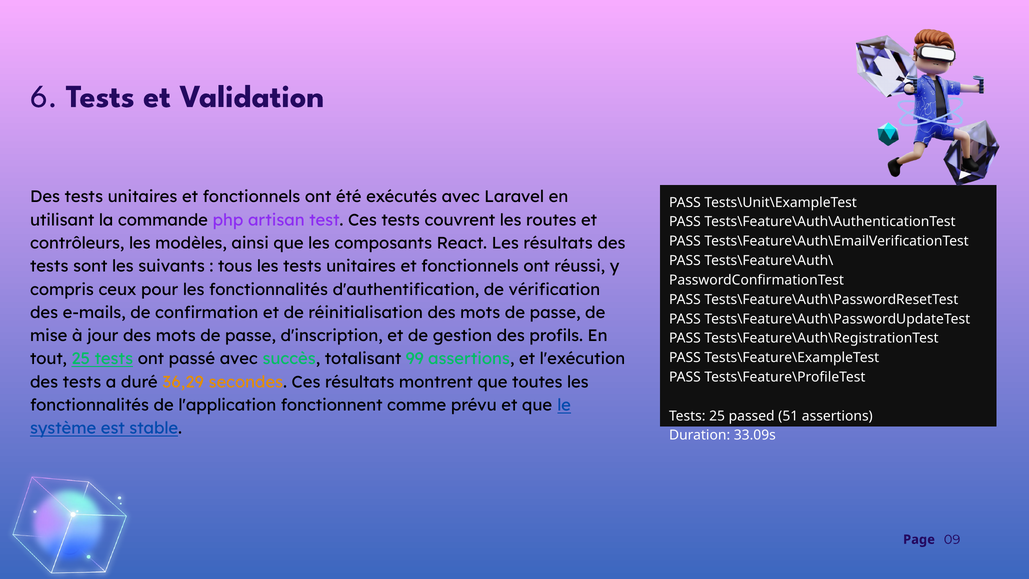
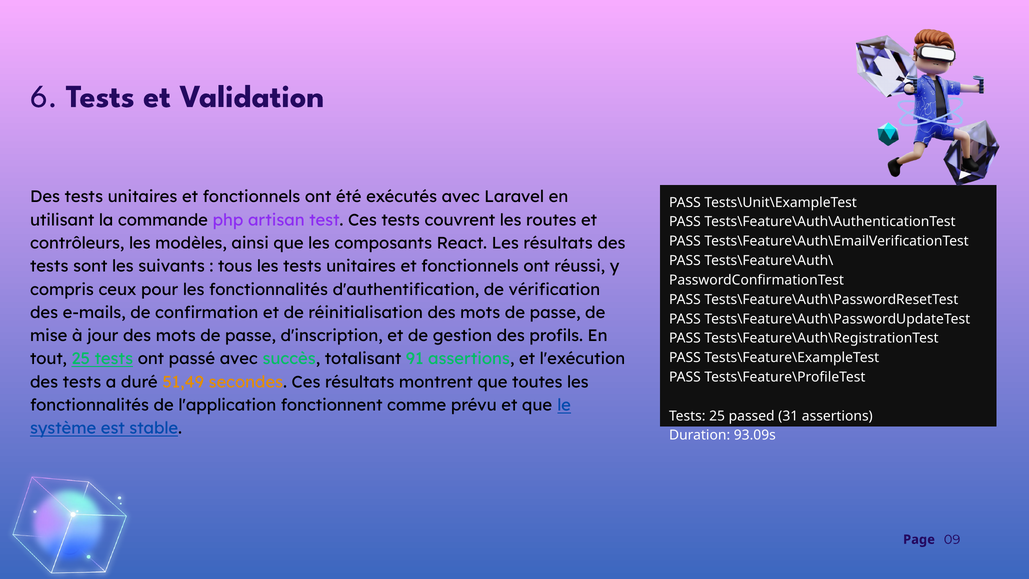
99: 99 -> 91 (415, 359)
36,29: 36,29 -> 51,49 (183, 382)
51: 51 -> 31 (788, 416)
33.09s: 33.09s -> 93.09s (755, 435)
